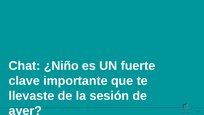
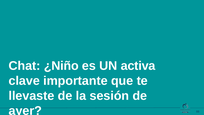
fuerte: fuerte -> activa (138, 66)
